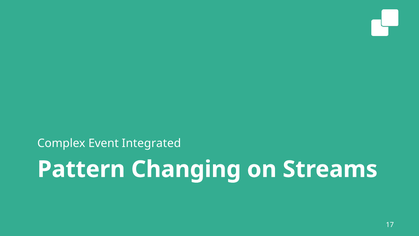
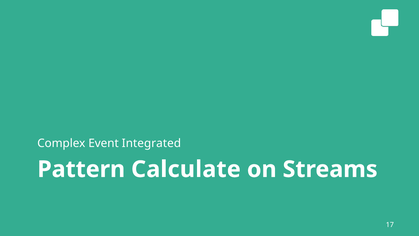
Changing: Changing -> Calculate (186, 169)
